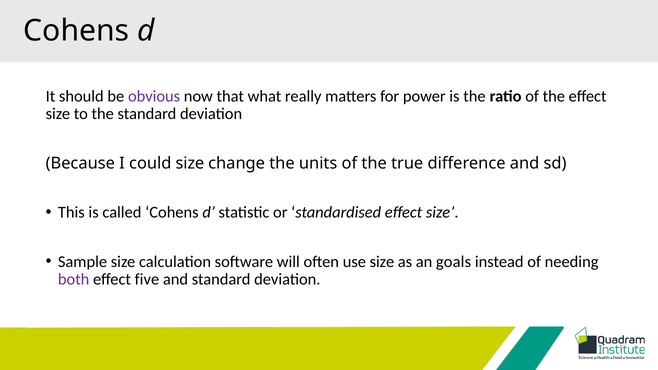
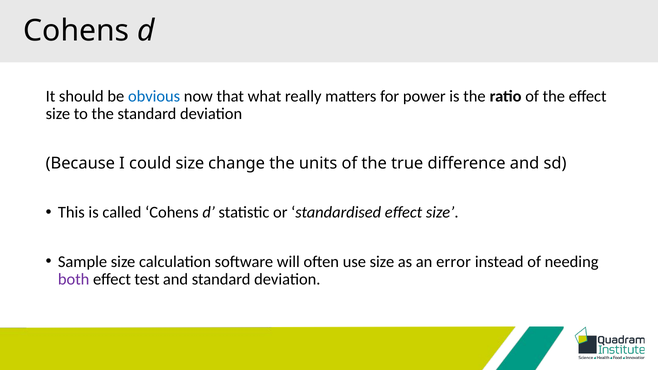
obvious colour: purple -> blue (154, 96)
goals: goals -> error (454, 262)
five: five -> test (147, 279)
